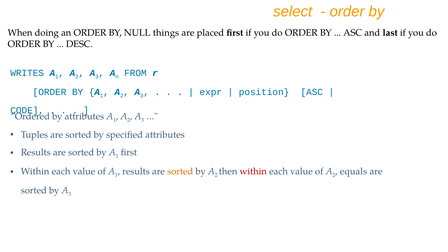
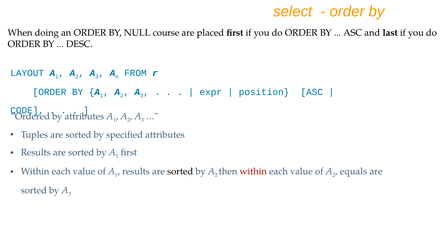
things: things -> course (166, 33)
WRITES: WRITES -> LAYOUT (27, 73)
sorted colour: orange -> black (180, 171)
